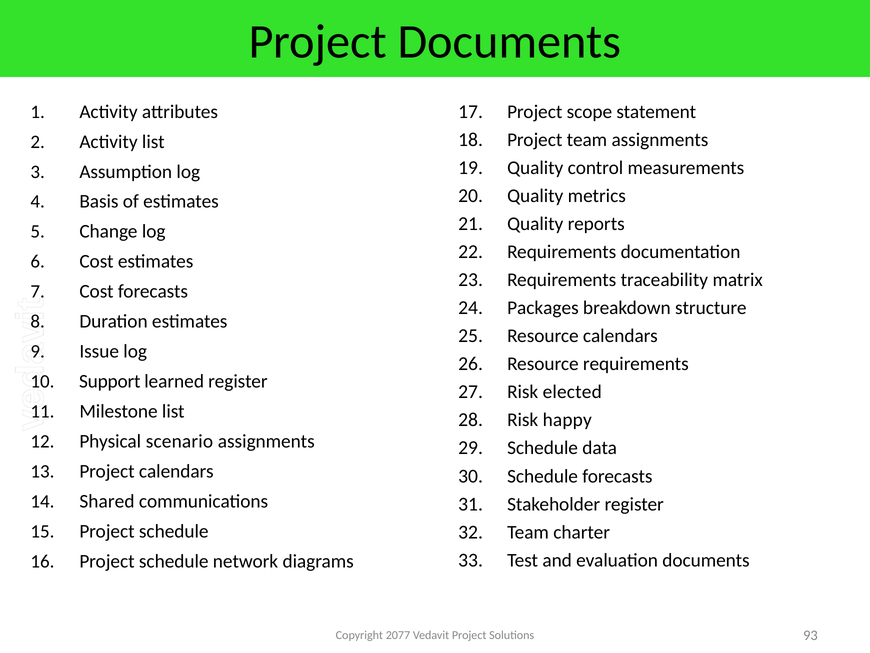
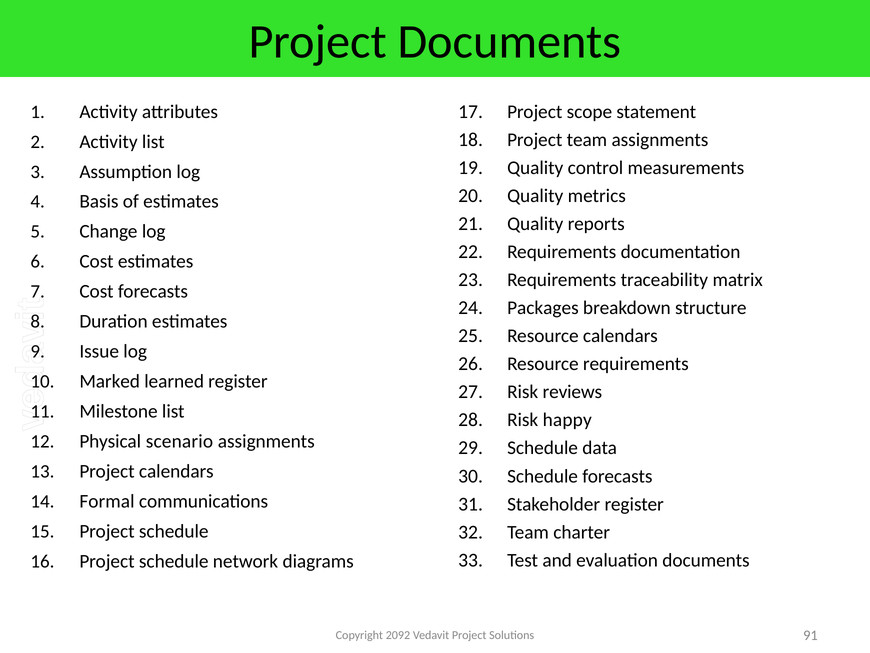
Support: Support -> Marked (110, 381)
elected: elected -> reviews (572, 392)
Shared: Shared -> Formal (107, 501)
2077: 2077 -> 2092 (398, 635)
93: 93 -> 91 (810, 635)
